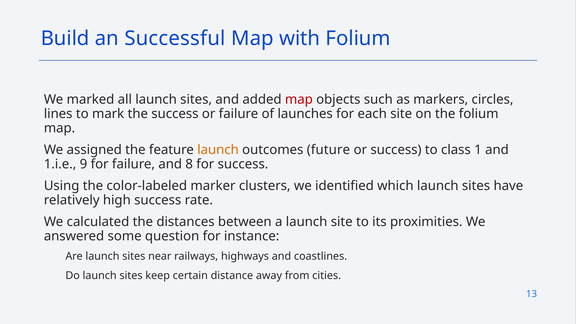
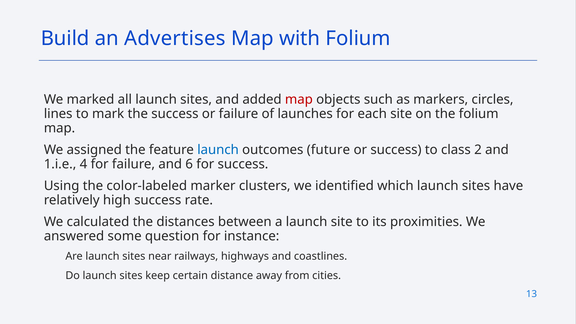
Successful: Successful -> Advertises (175, 38)
launch colour: orange -> blue (218, 150)
1: 1 -> 2 (478, 150)
9: 9 -> 4 (83, 164)
8: 8 -> 6 (189, 164)
